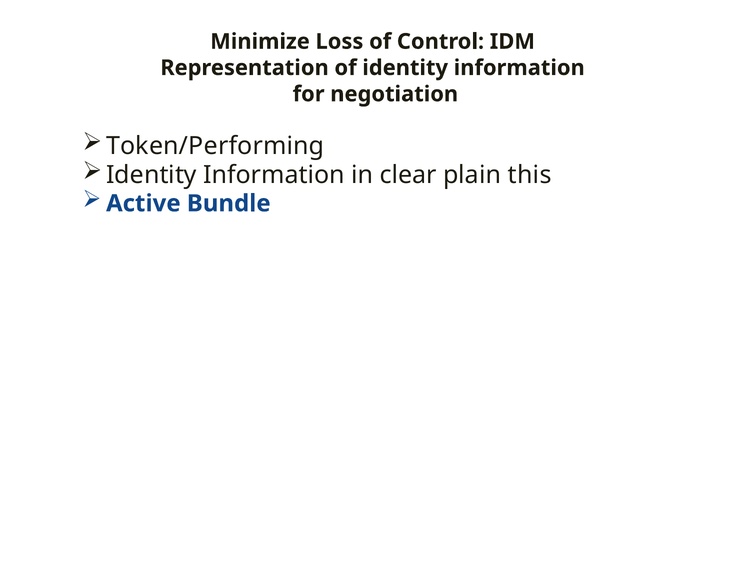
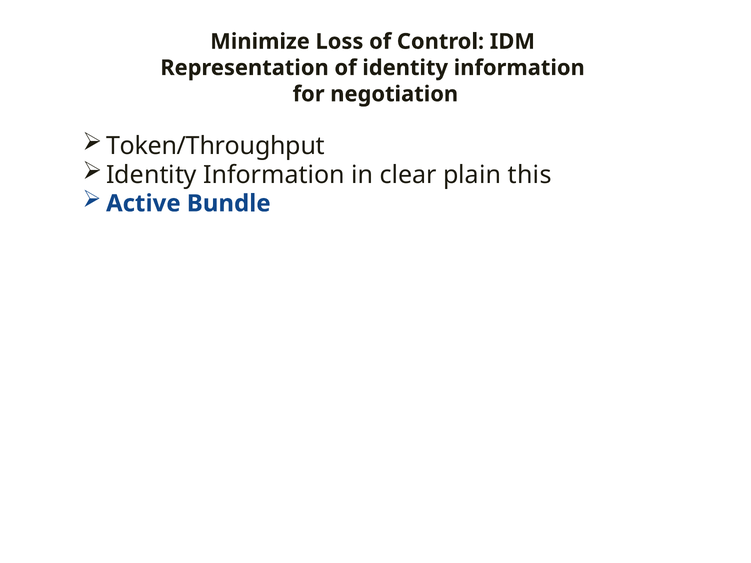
Token/Performing: Token/Performing -> Token/Throughput (215, 146)
